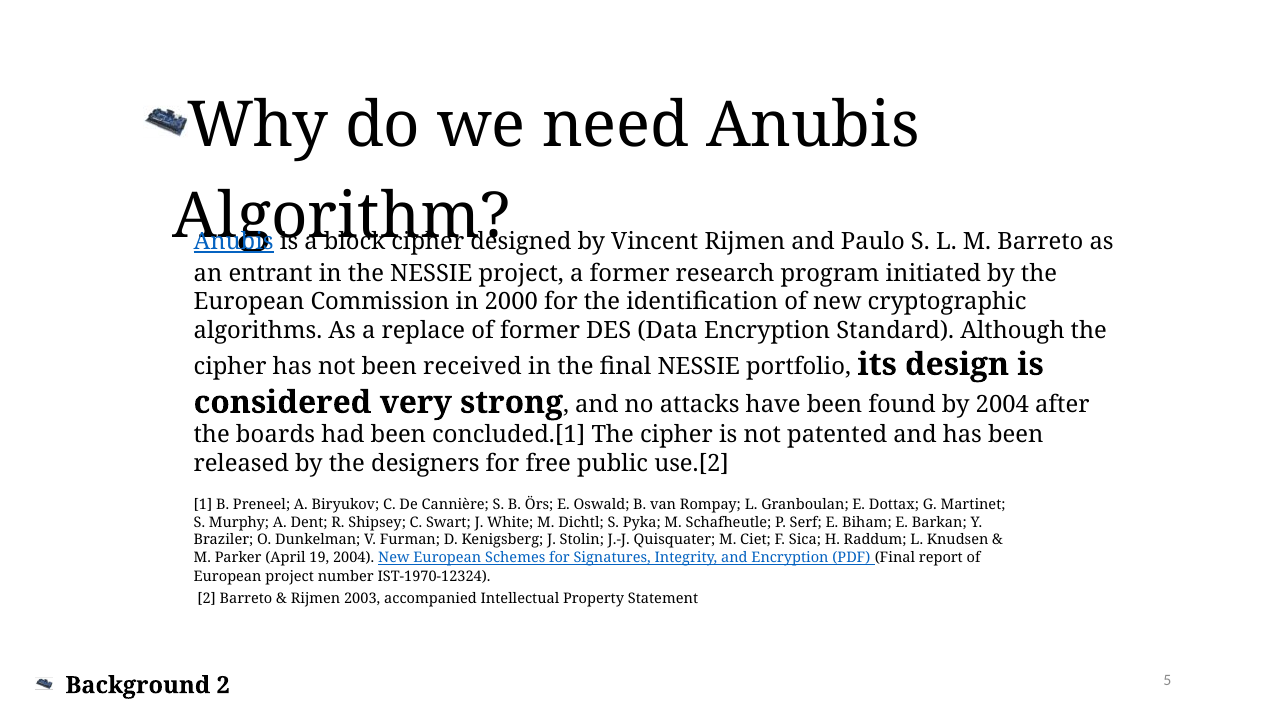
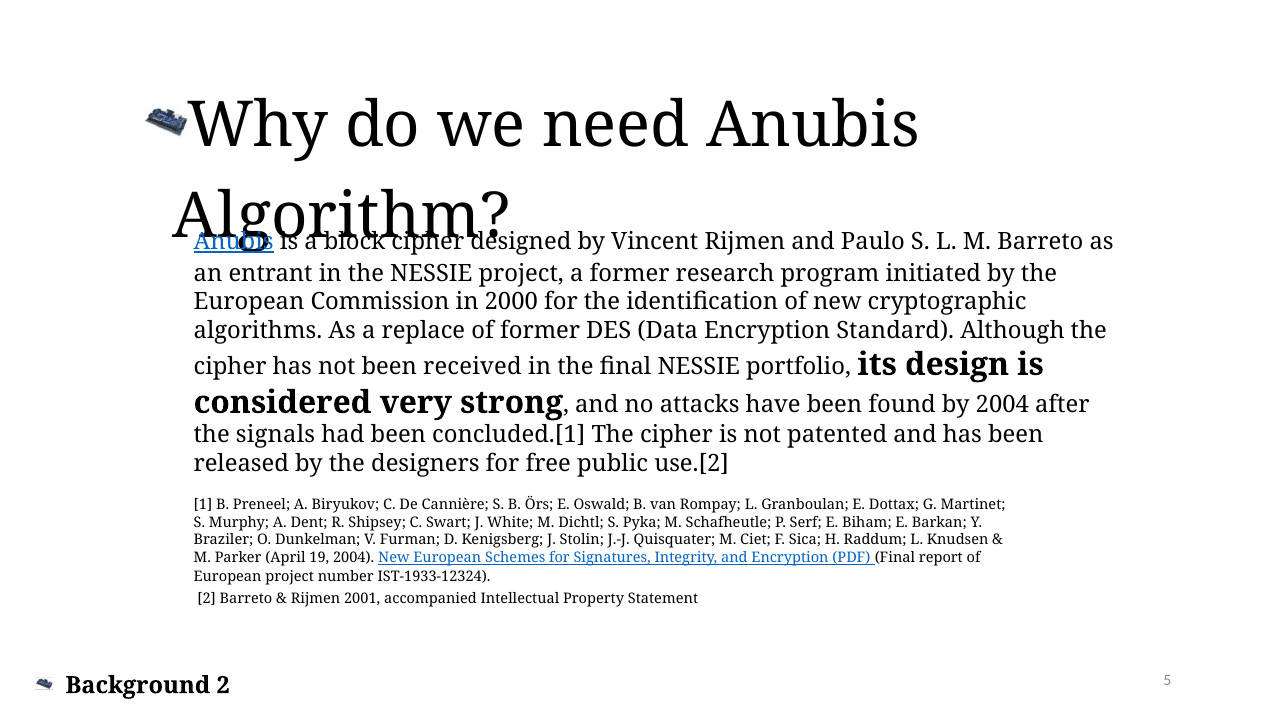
boards: boards -> signals (276, 435)
IST-1970-12324: IST-1970-12324 -> IST-1933-12324 (434, 577)
2003: 2003 -> 2001 (362, 599)
